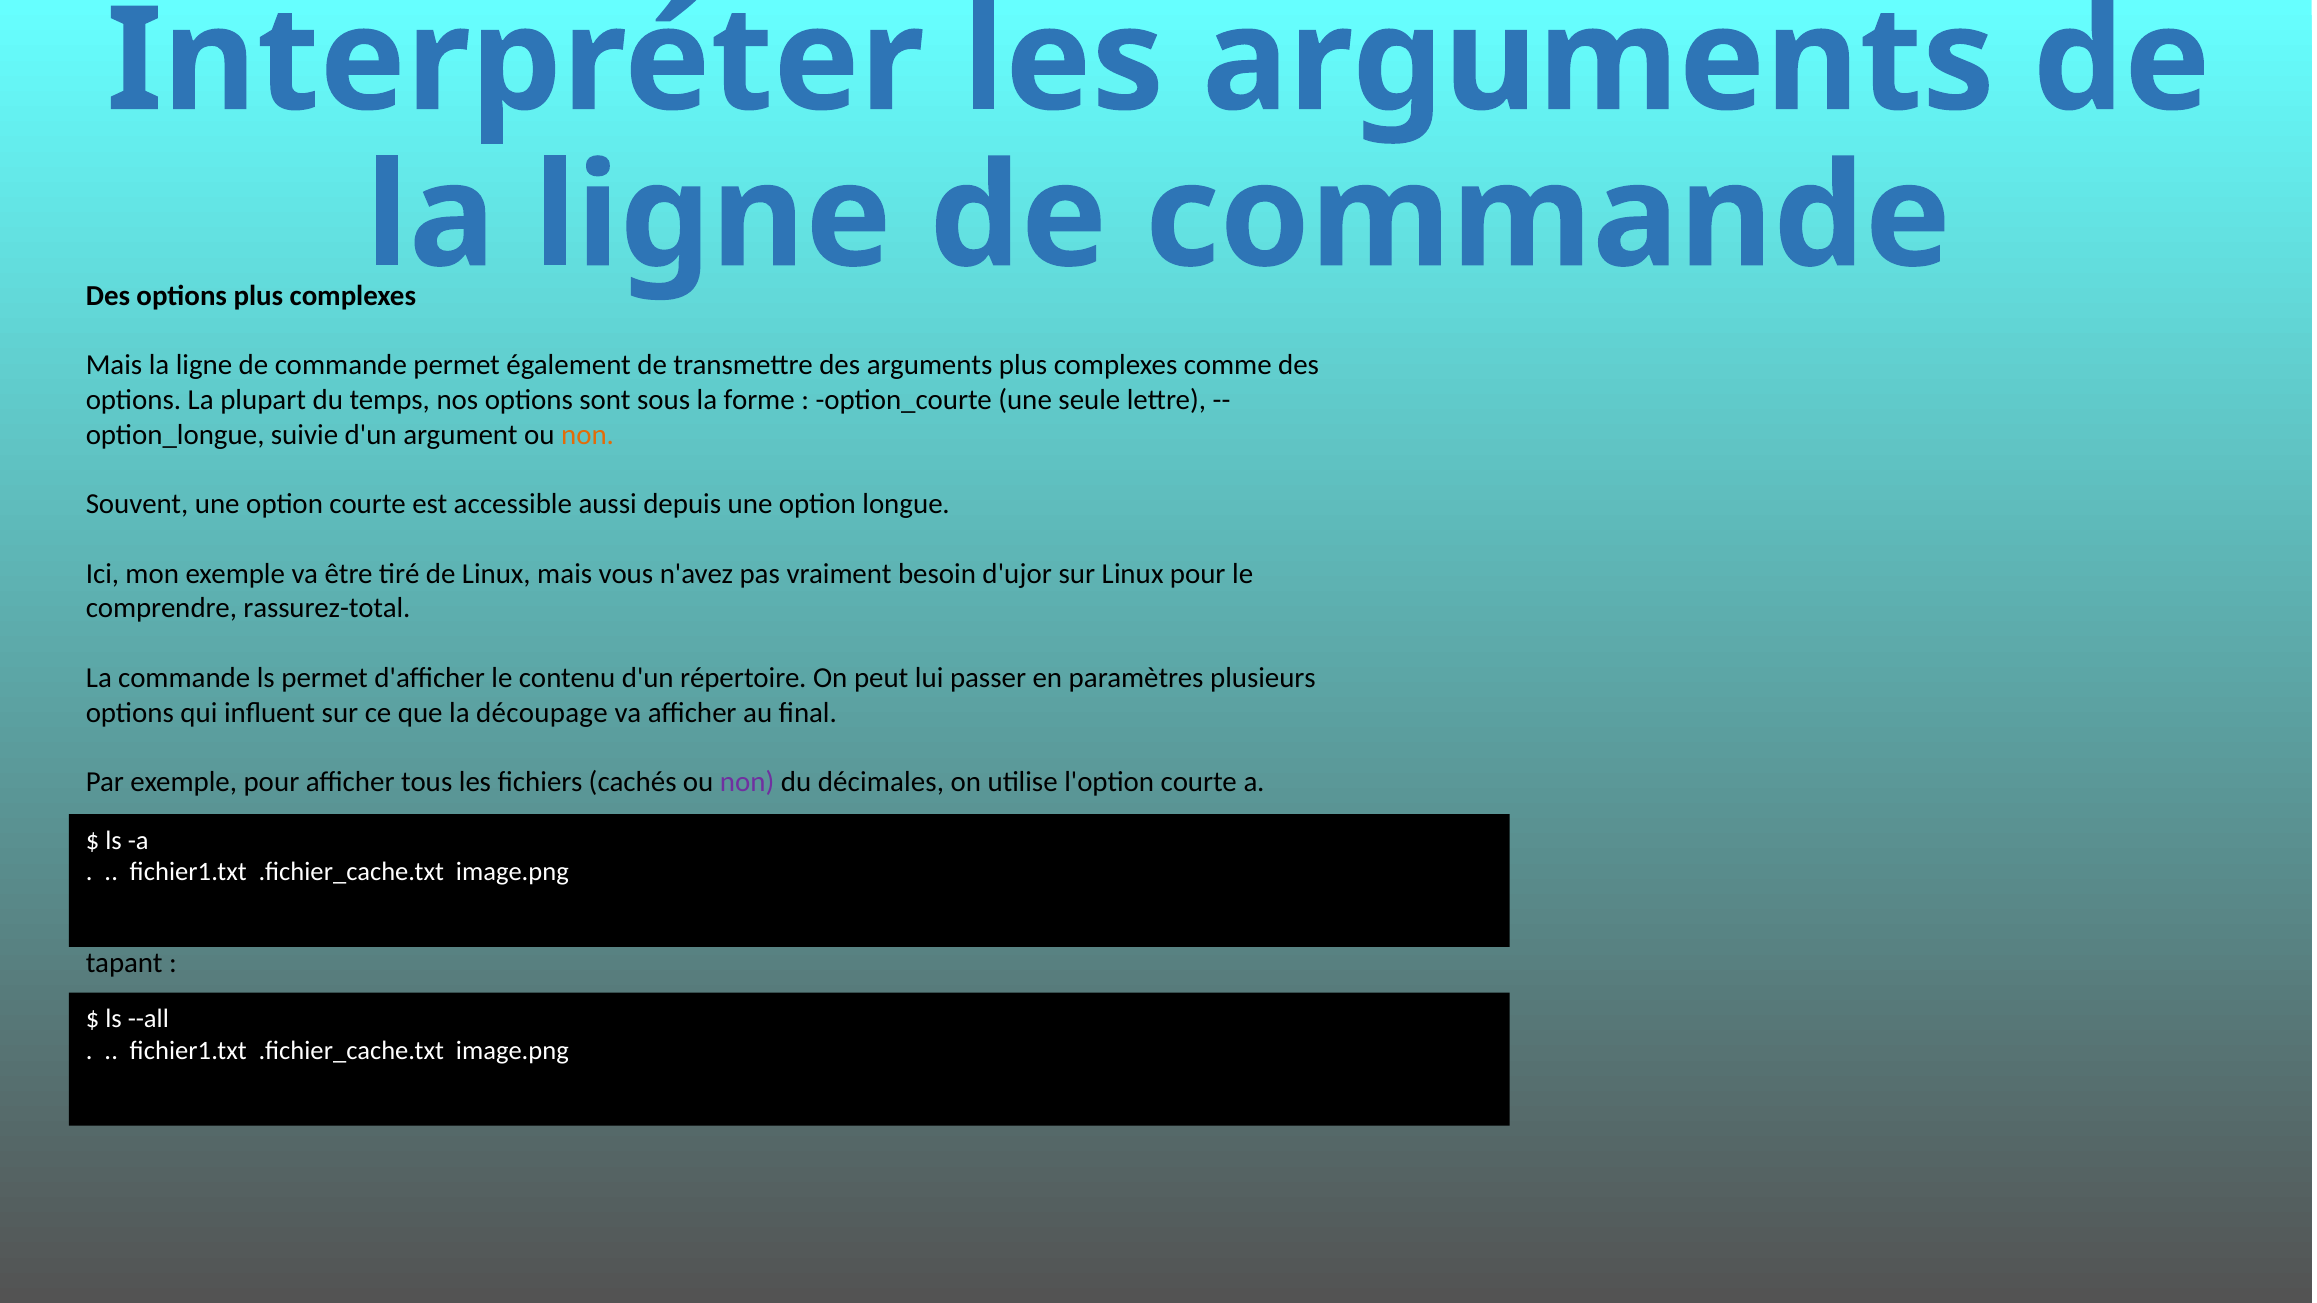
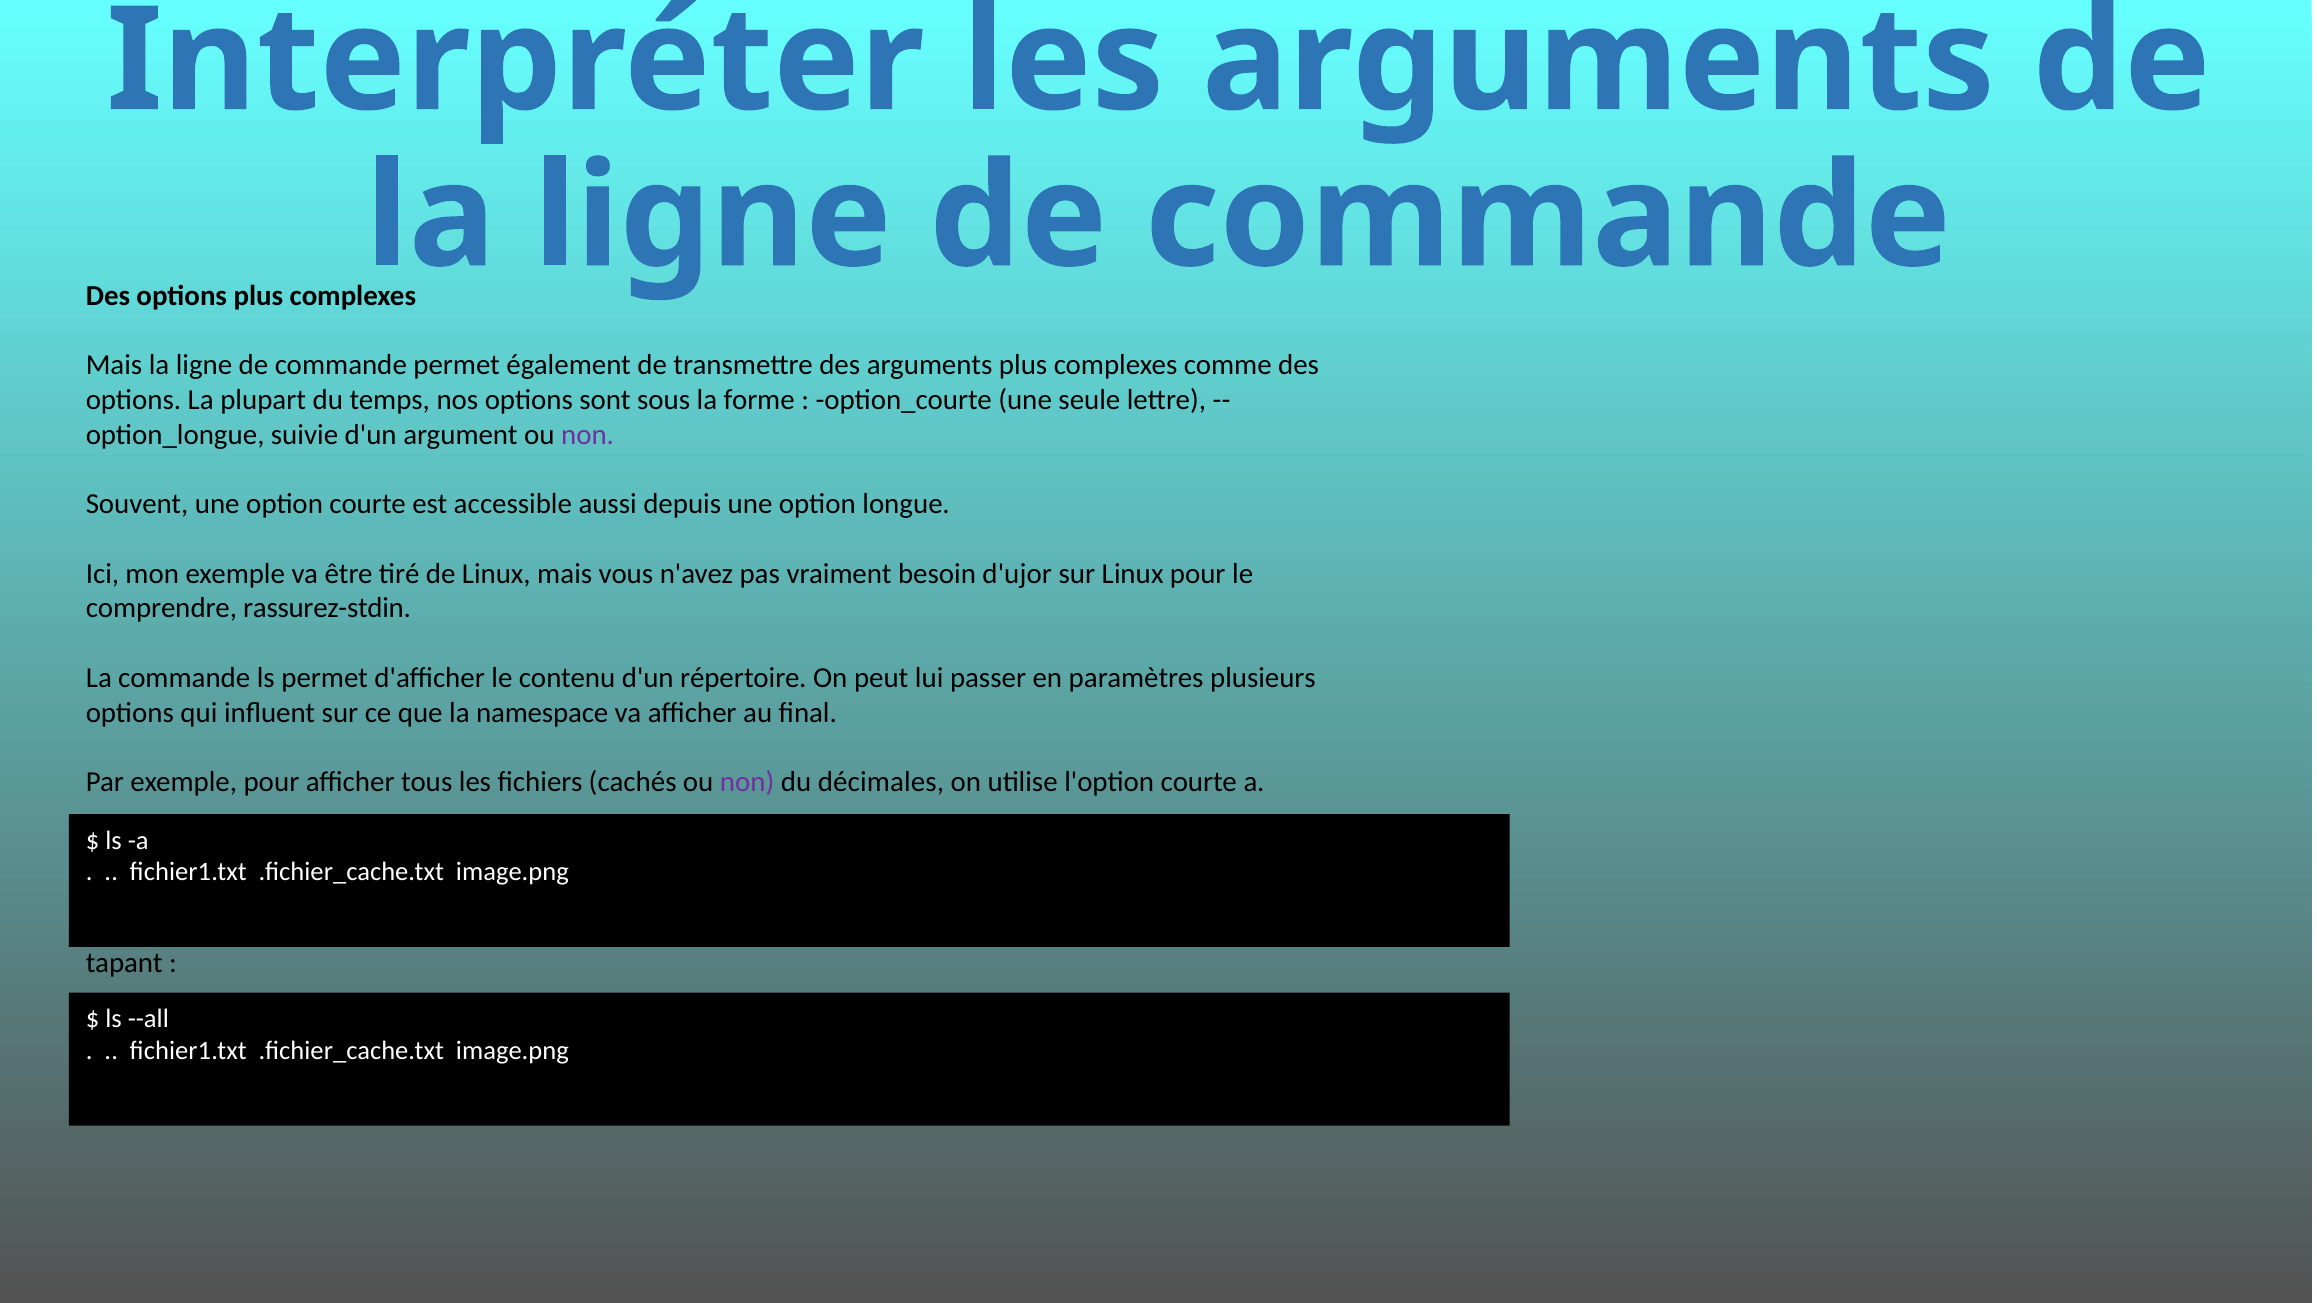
non colour: orange -> purple (588, 435)
rassurez-total: rassurez-total -> rassurez-stdin (327, 609)
découpage: découpage -> namespace (542, 713)
